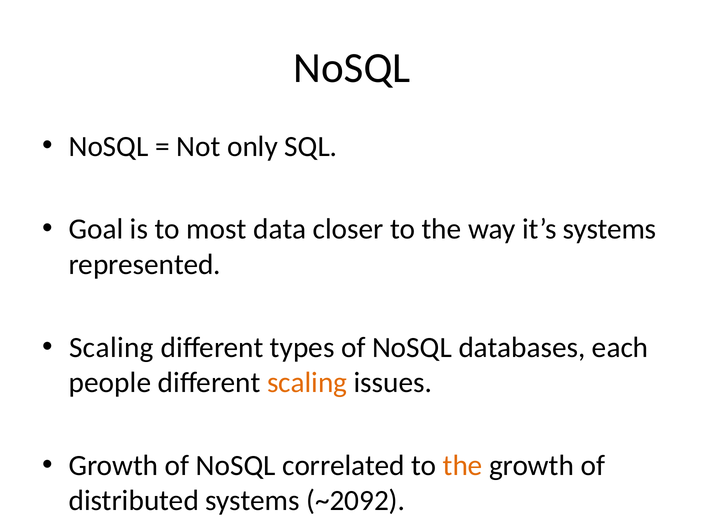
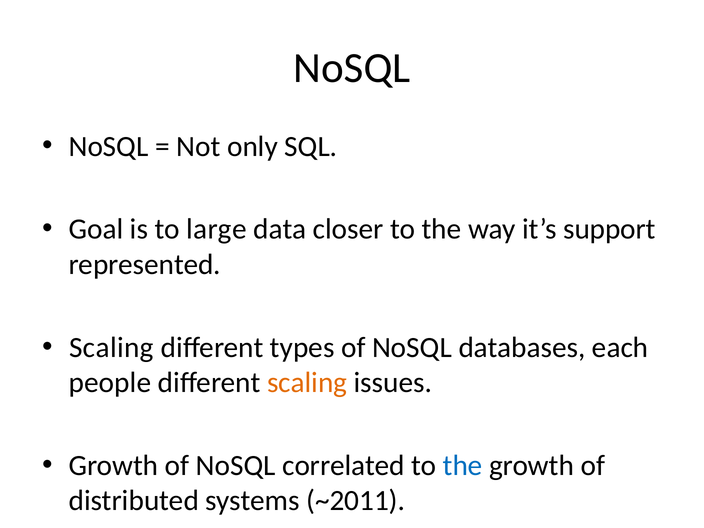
most: most -> large (216, 229)
it’s systems: systems -> support (609, 229)
the colour: orange -> blue (463, 466)
~2092: ~2092 -> ~2011 (356, 501)
